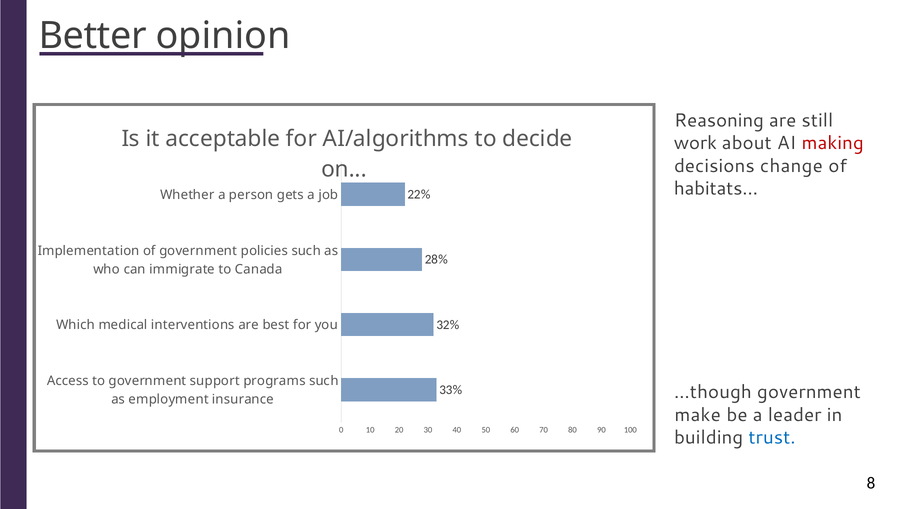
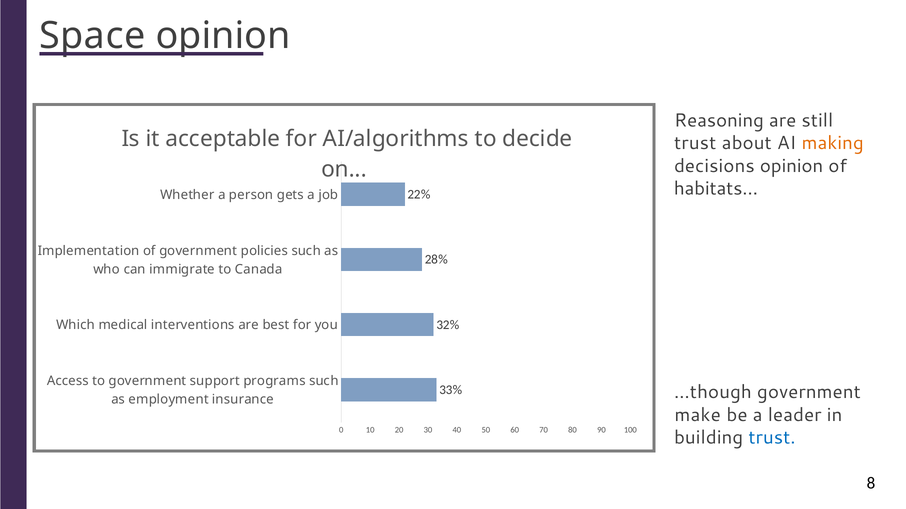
Better: Better -> Space (92, 36)
work: work -> trust (695, 143)
making colour: red -> orange (833, 143)
decisions change: change -> opinion (792, 166)
